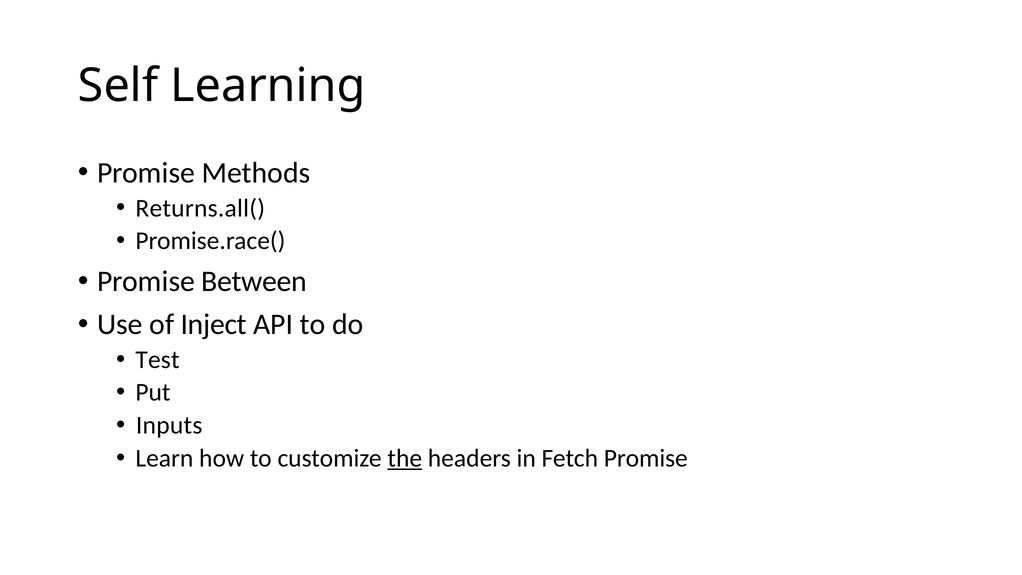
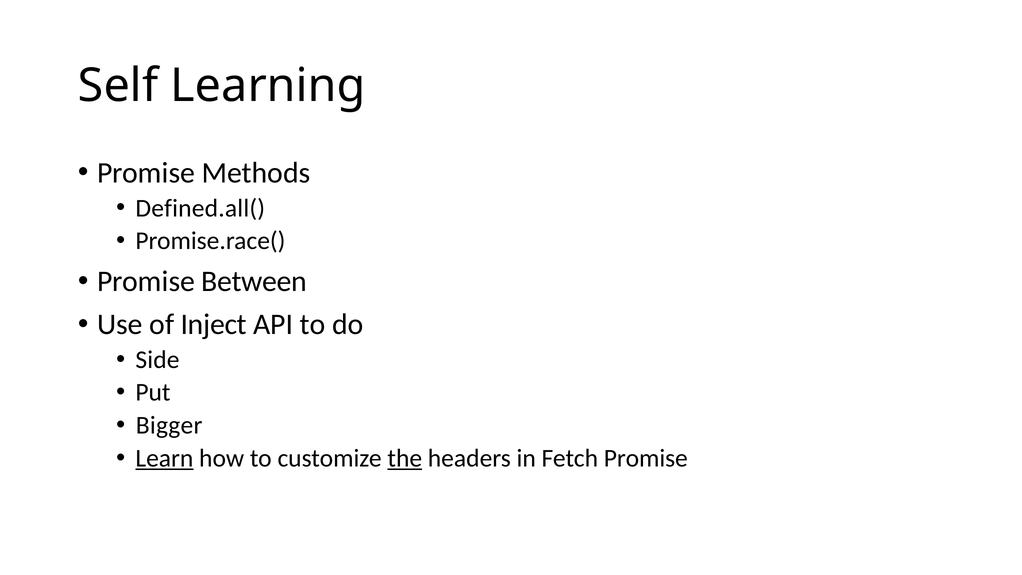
Returns.all(: Returns.all( -> Defined.all( (200, 208)
Test: Test -> Side (157, 360)
Inputs: Inputs -> Bigger (169, 425)
Learn underline: none -> present (164, 458)
